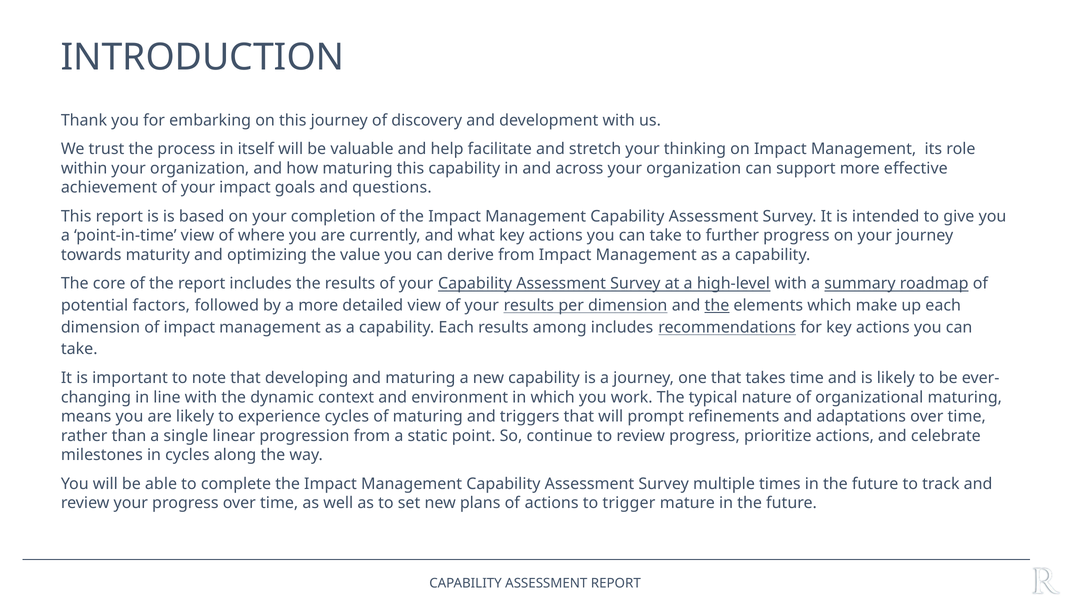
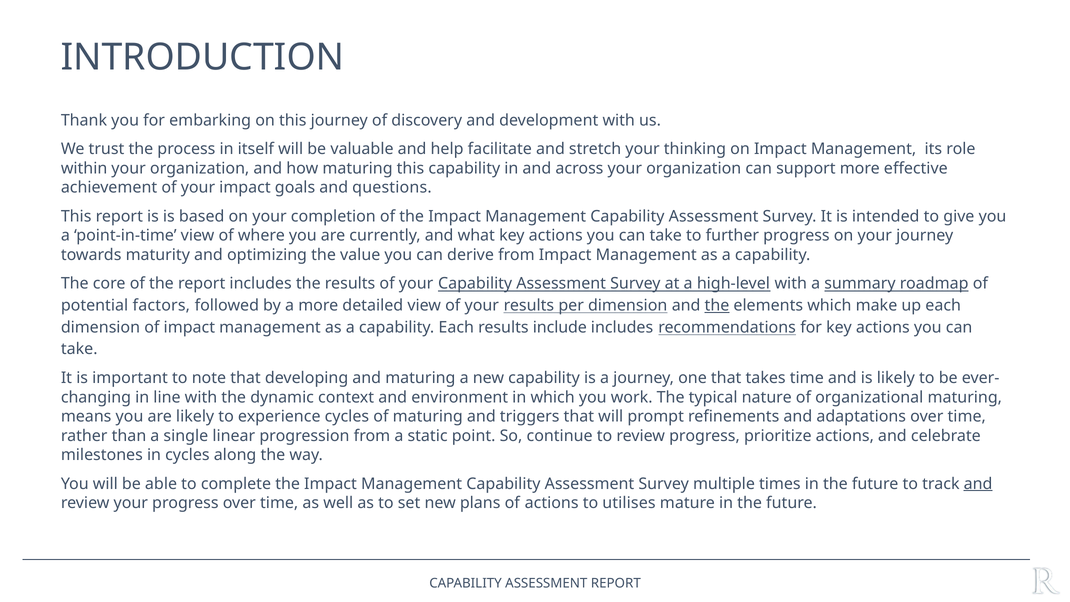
among: among -> include (560, 327)
and underline: none -> present (978, 484)
trigger: trigger -> utilises (629, 503)
